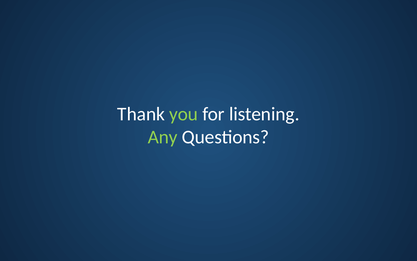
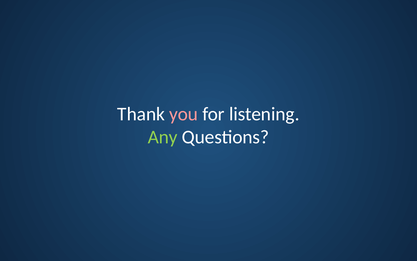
you colour: light green -> pink (184, 114)
